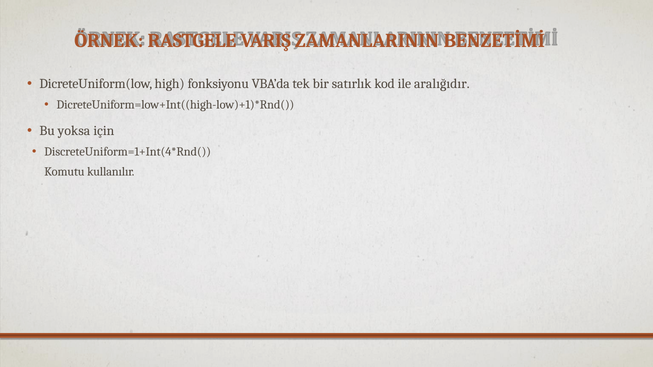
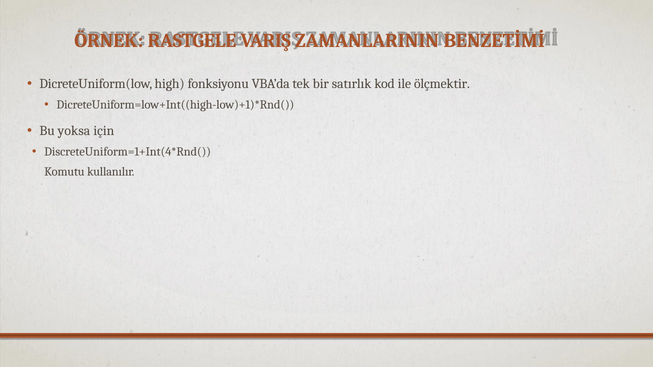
aralığıdır: aralığıdır -> ölçmektir (442, 84)
